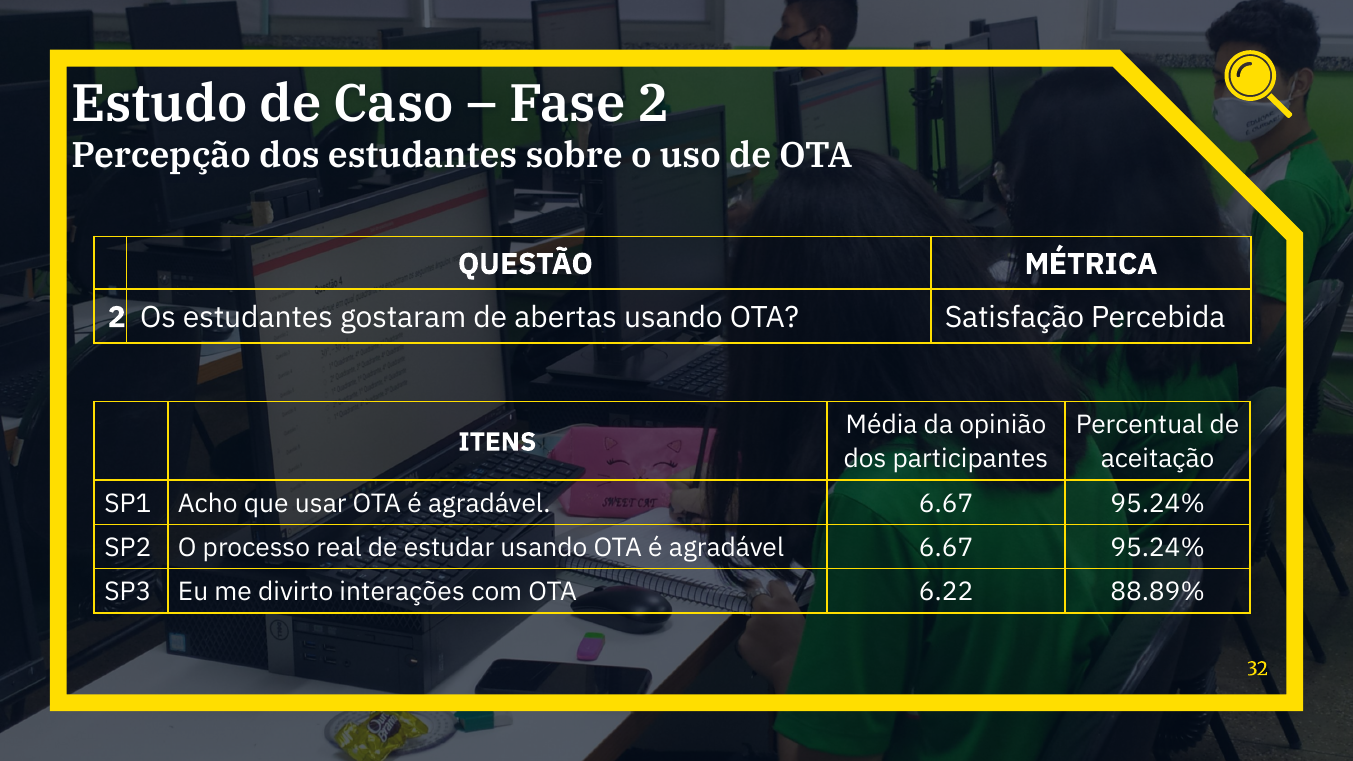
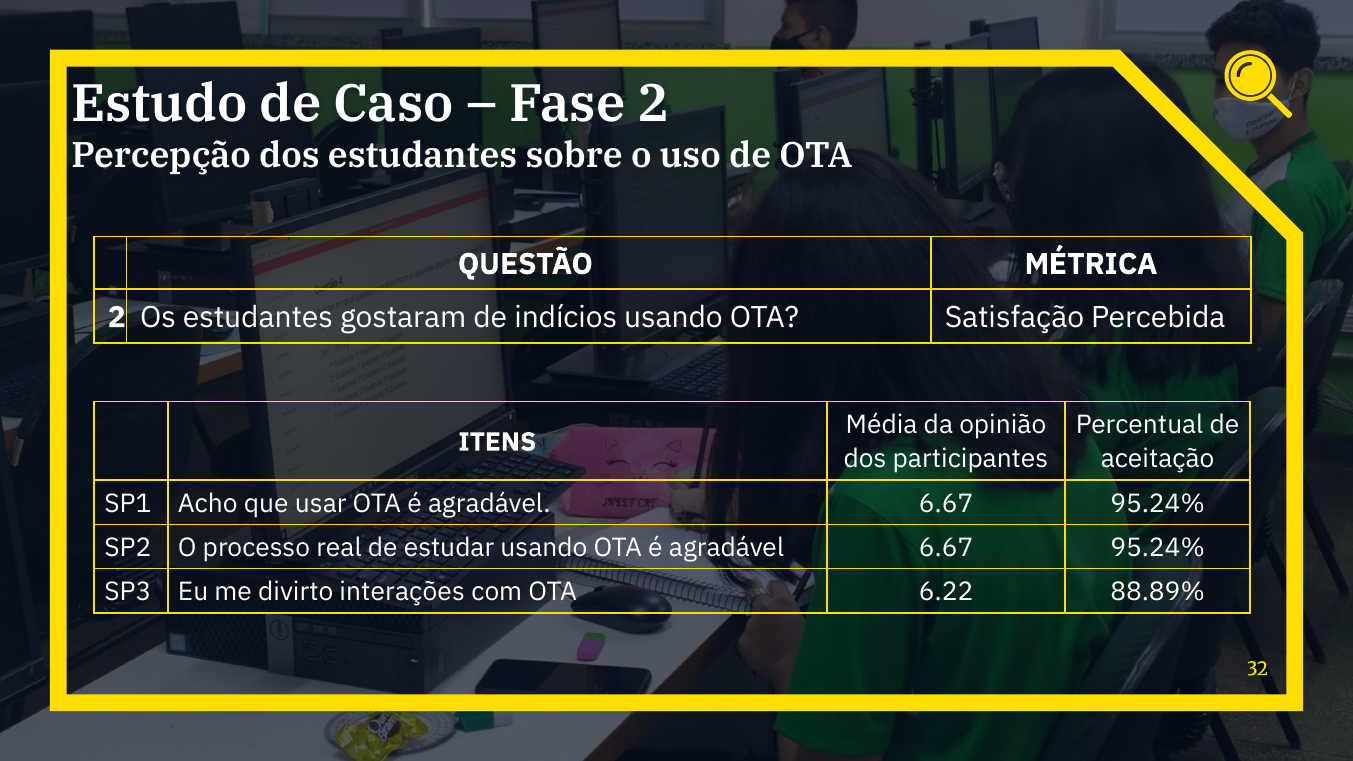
abertas: abertas -> indícios (566, 317)
